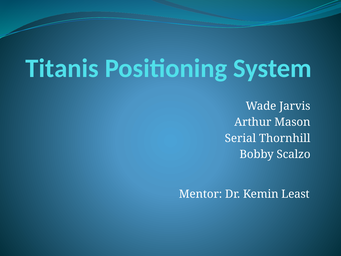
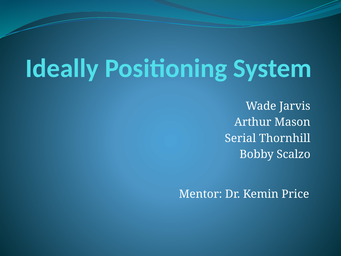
Titanis: Titanis -> Ideally (62, 68)
Least: Least -> Price (295, 194)
